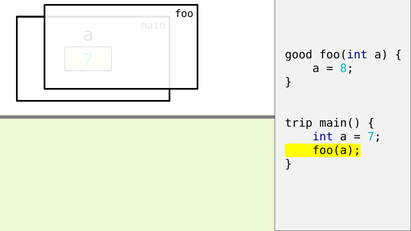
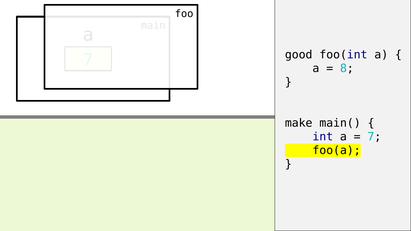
trip: trip -> make (299, 123)
